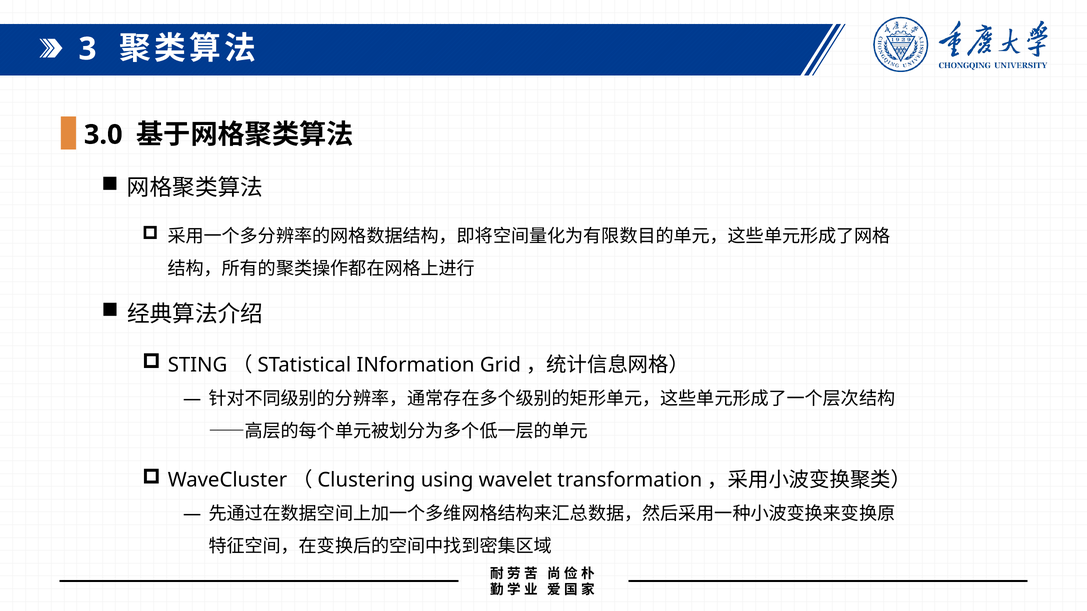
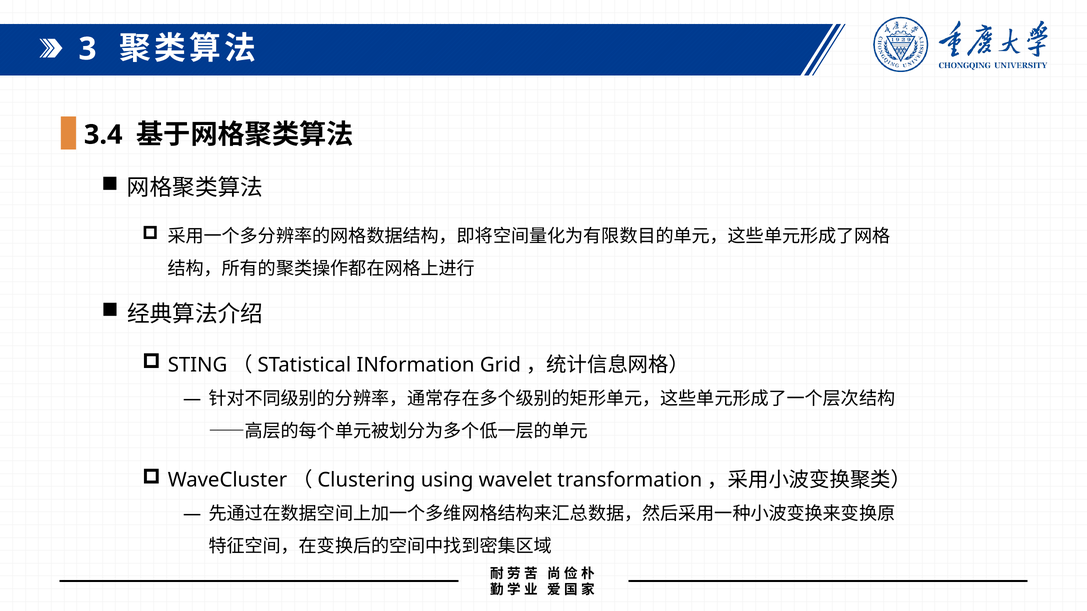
3.0: 3.0 -> 3.4 (103, 135)
